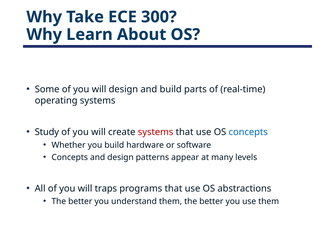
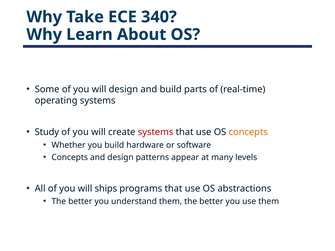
300: 300 -> 340 (159, 17)
concepts colour: blue -> orange (248, 132)
traps: traps -> ships (106, 189)
